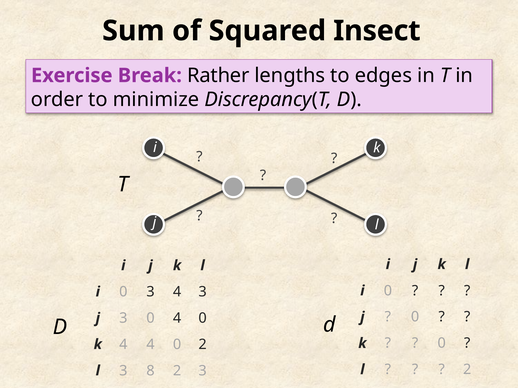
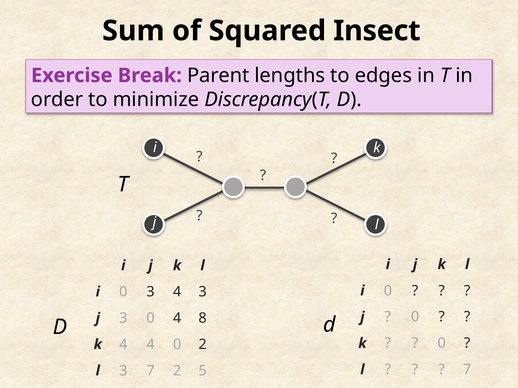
Rather: Rather -> Parent (218, 76)
0 4 0: 0 -> 8 (203, 318)
2: 2 -> 7 (467, 370)
3 8: 8 -> 7 (151, 371)
2 3: 3 -> 5 (203, 371)
